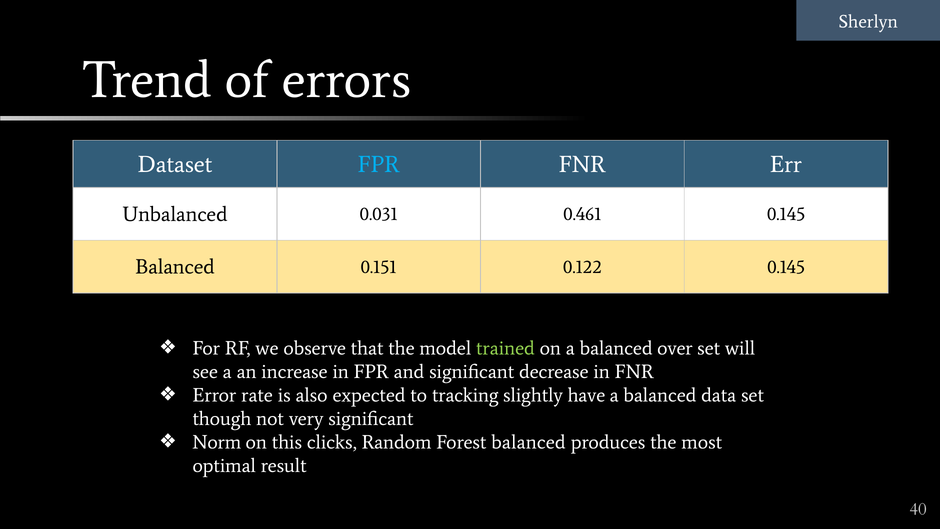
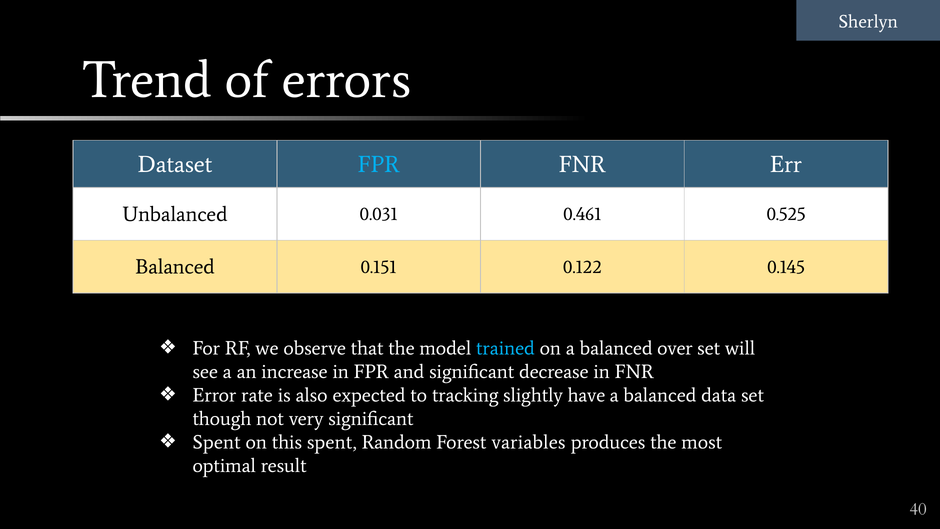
0.461 0.145: 0.145 -> 0.525 (786, 214)
trained colour: light green -> light blue (505, 348)
Norm: Norm -> Spent (217, 442)
this clicks: clicks -> spent (332, 442)
Forest balanced: balanced -> variables (528, 442)
